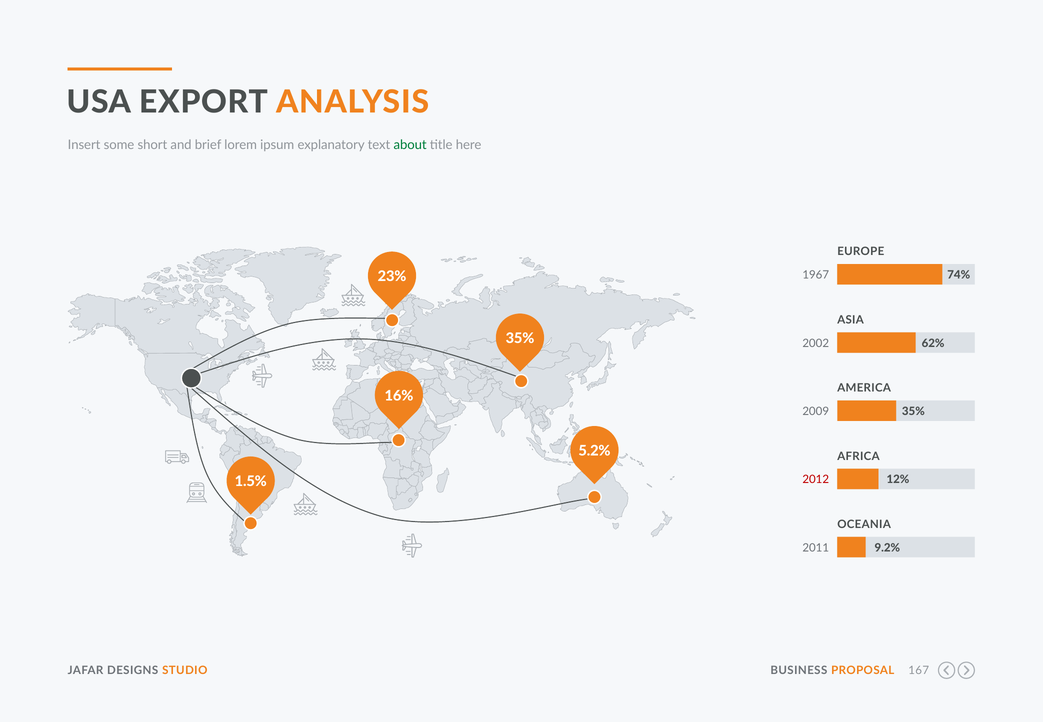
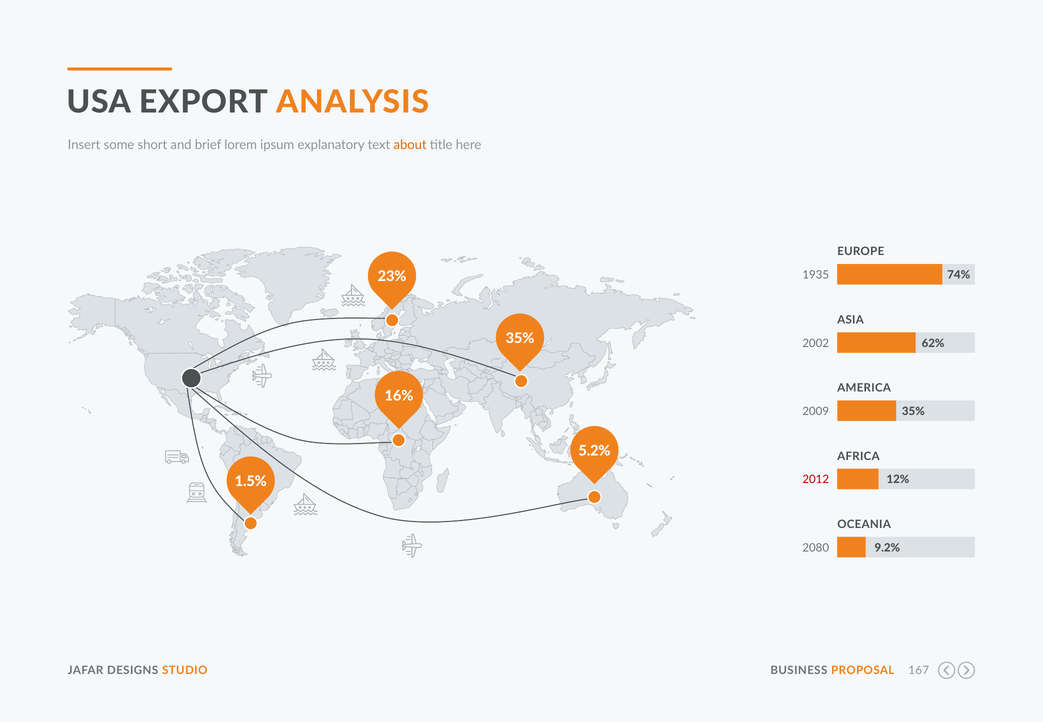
about colour: green -> orange (410, 145)
1967: 1967 -> 1935 (816, 275)
2011: 2011 -> 2080 (816, 548)
